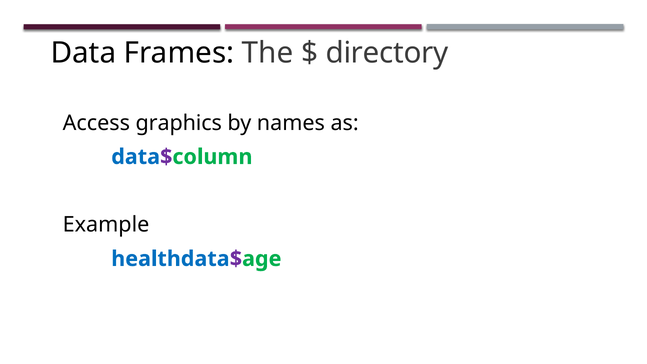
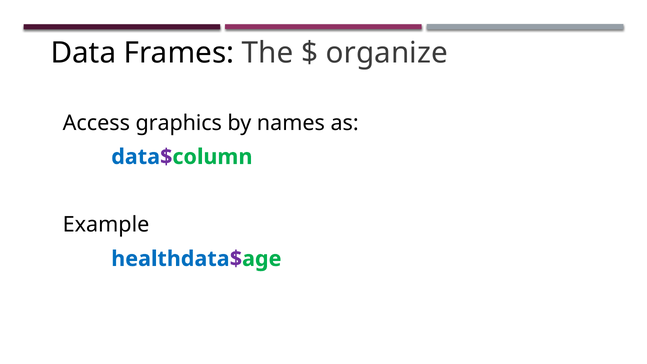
directory: directory -> organize (387, 53)
